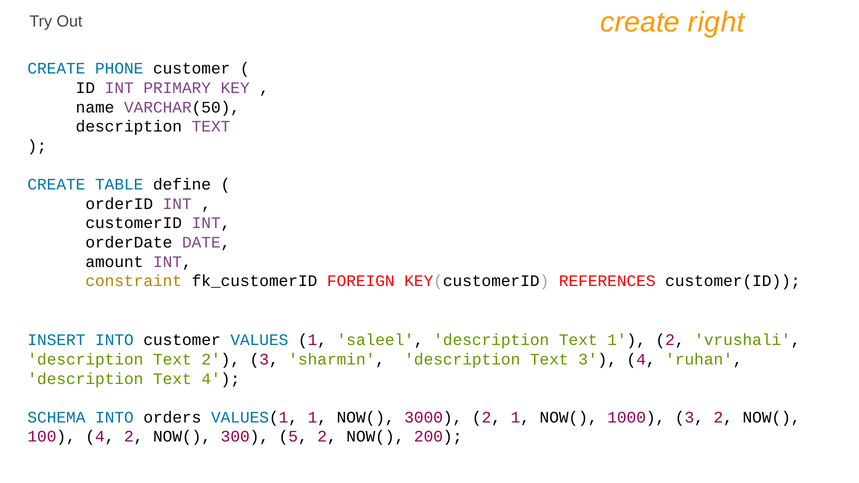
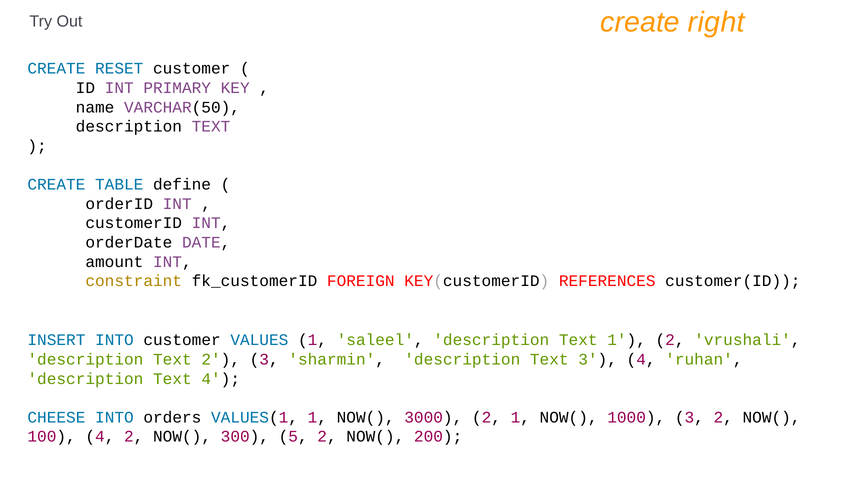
PHONE: PHONE -> RESET (119, 69)
SCHEMA: SCHEMA -> CHEESE (56, 418)
